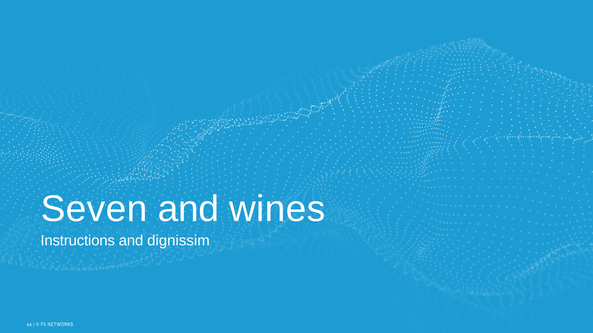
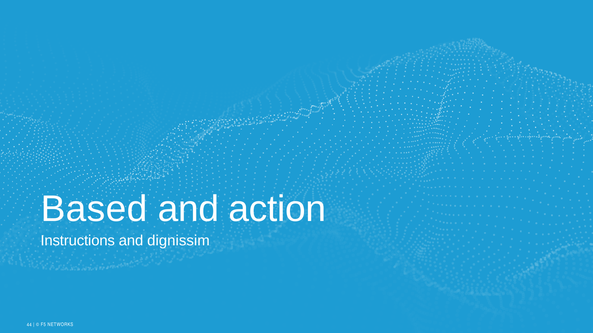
Seven: Seven -> Based (94, 209)
wines: wines -> action (277, 209)
